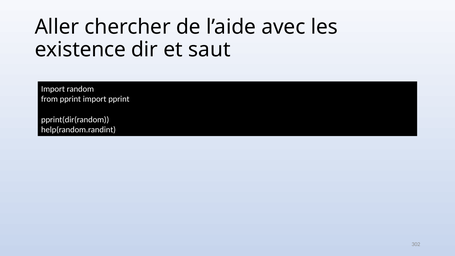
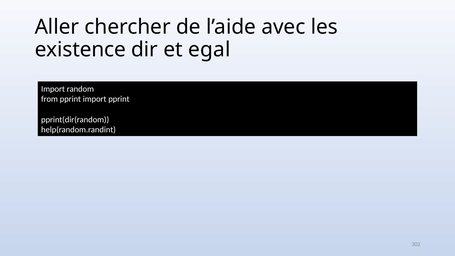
saut: saut -> egal (209, 49)
